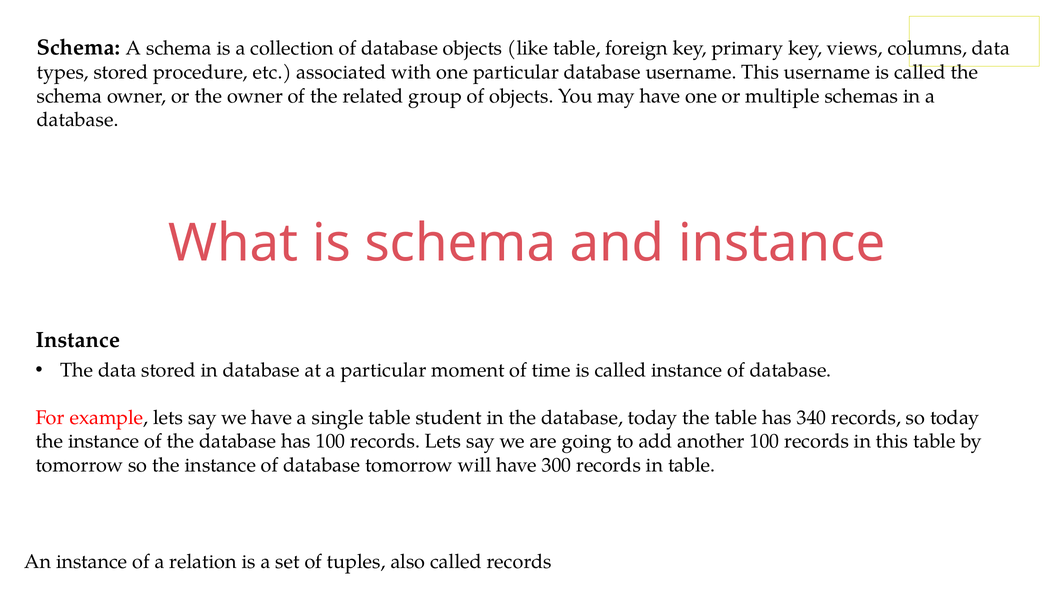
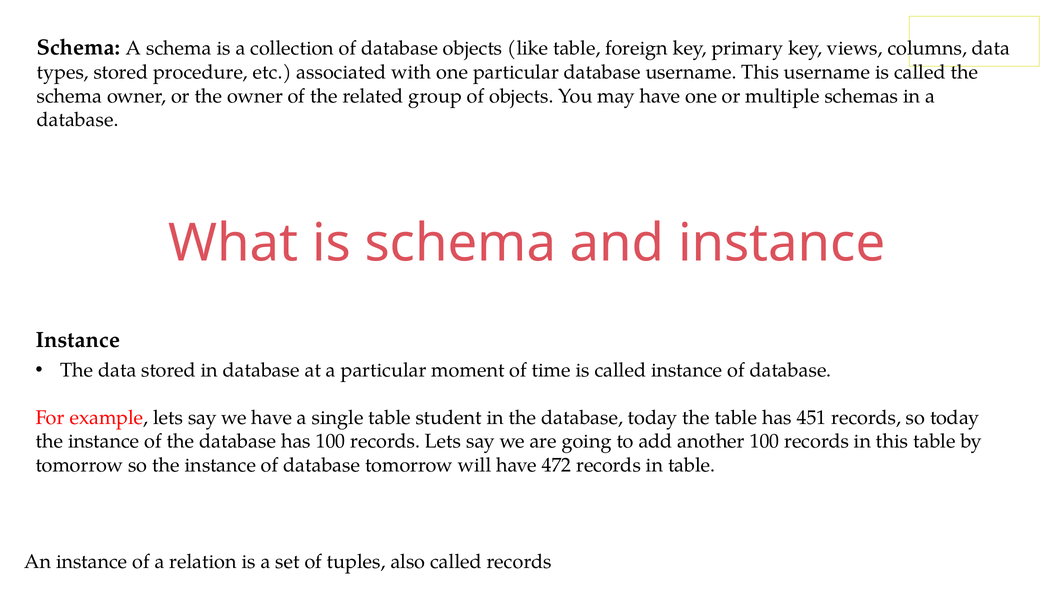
340: 340 -> 451 (812, 417)
300: 300 -> 472 (556, 465)
